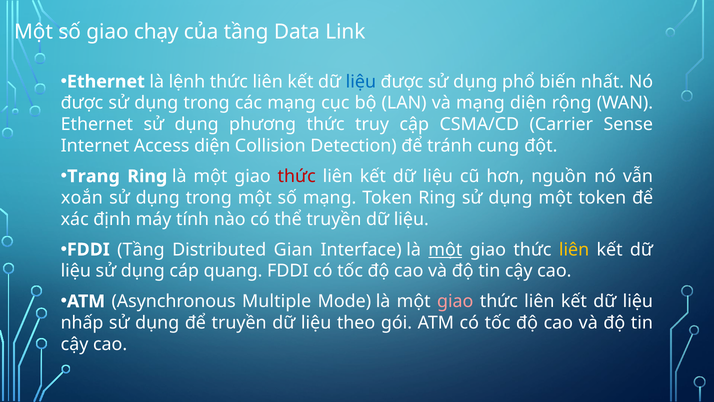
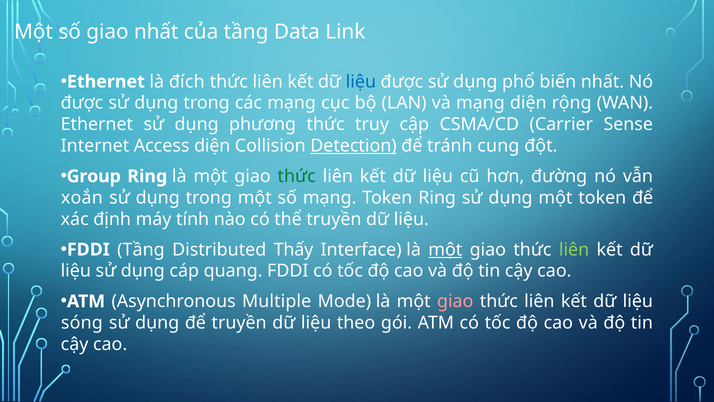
giao chạy: chạy -> nhất (156, 32)
lệnh: lệnh -> đích (187, 82)
Detection underline: none -> present (354, 146)
Trang: Trang -> Group (94, 176)
thức colour: red -> green (297, 176)
nguồn: nguồn -> đường (559, 176)
Gian: Gian -> Thấy (293, 249)
liên colour: yellow -> light green (574, 249)
nhấp: nhấp -> sóng (82, 323)
